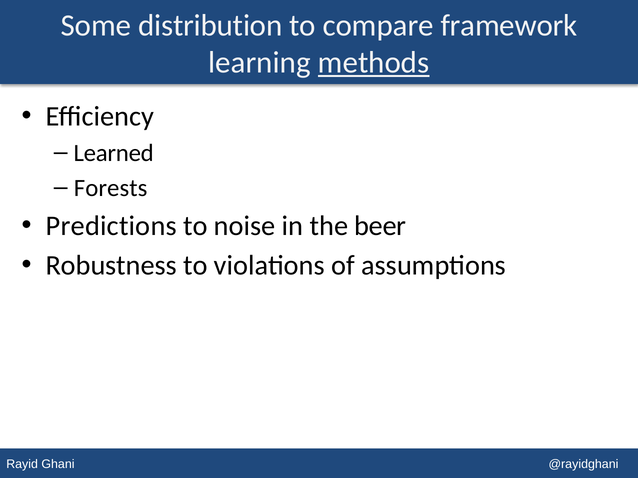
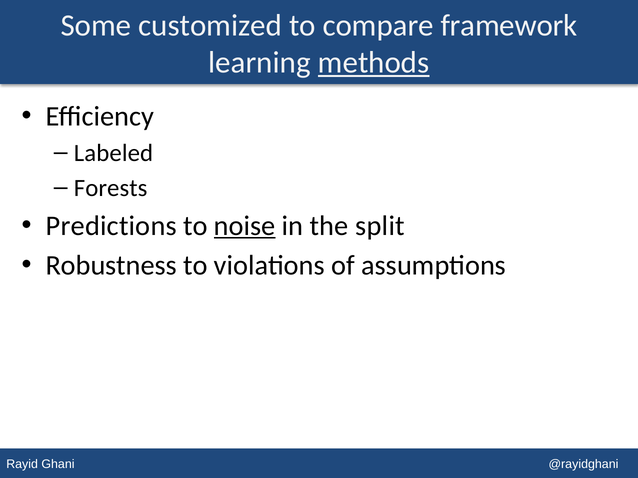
distribution: distribution -> customized (210, 26)
Learned: Learned -> Labeled (113, 153)
noise underline: none -> present (245, 226)
beer: beer -> split (380, 226)
